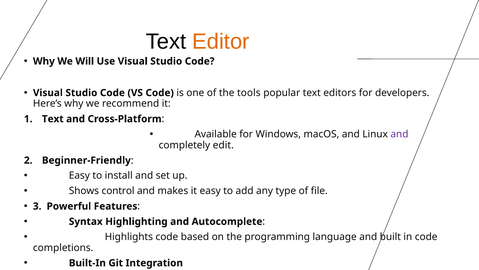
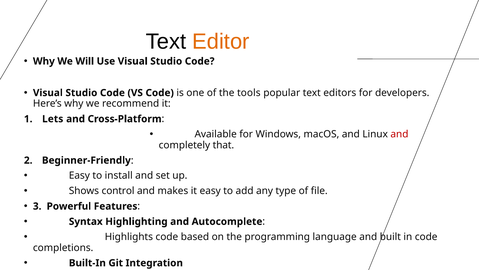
Text: Text -> Lets (53, 119)
and colour: purple -> red (399, 134)
edit: edit -> that (223, 145)
